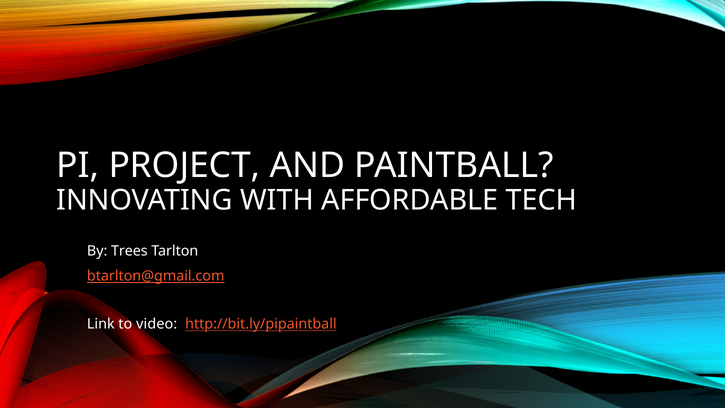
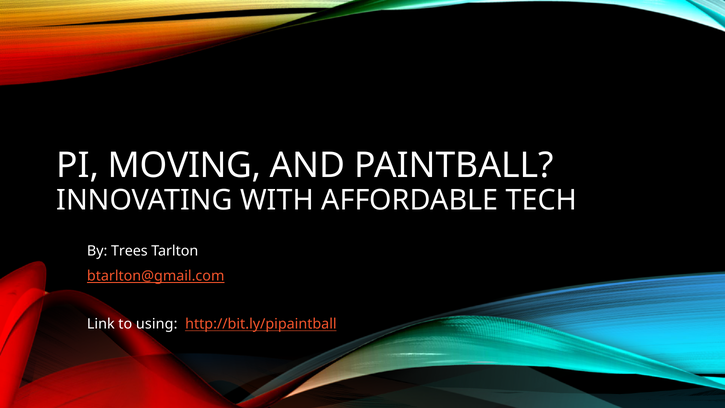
PROJECT: PROJECT -> MOVING (185, 165)
video: video -> using (157, 324)
